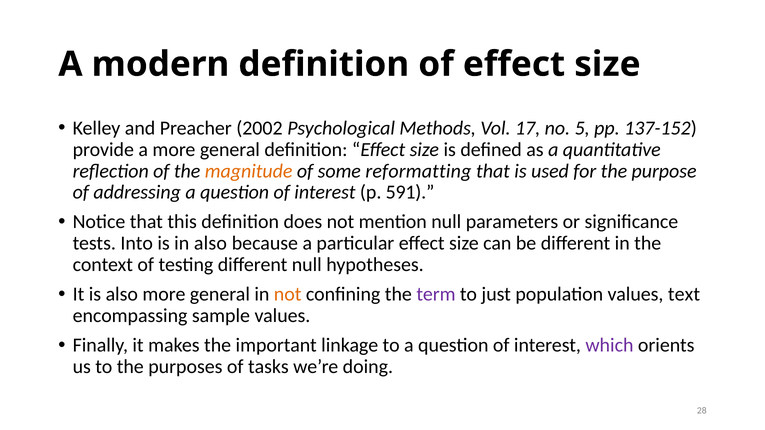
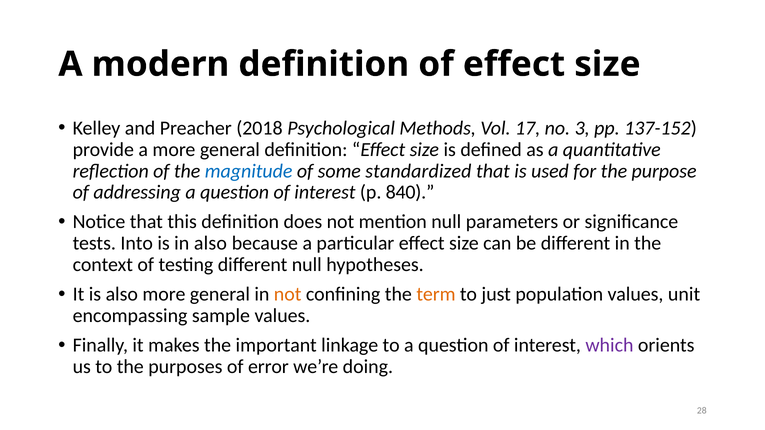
2002: 2002 -> 2018 (259, 128)
5: 5 -> 3 (582, 128)
magnitude colour: orange -> blue (249, 171)
reformatting: reformatting -> standardized (418, 171)
591: 591 -> 840 (410, 193)
term colour: purple -> orange (436, 295)
text: text -> unit (684, 295)
tasks: tasks -> error (268, 367)
